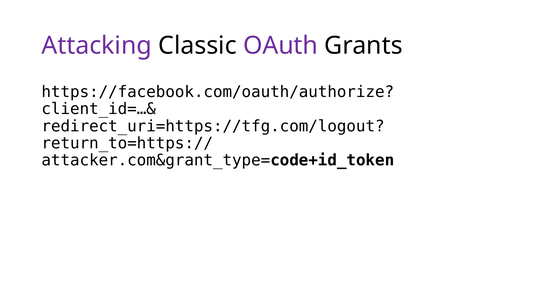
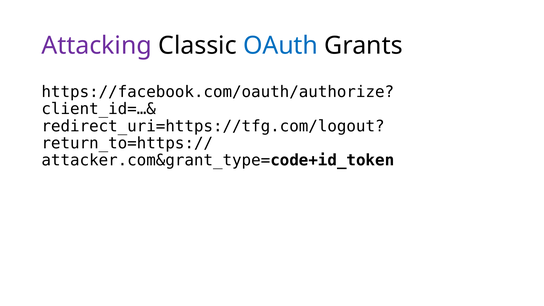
OAuth colour: purple -> blue (281, 46)
